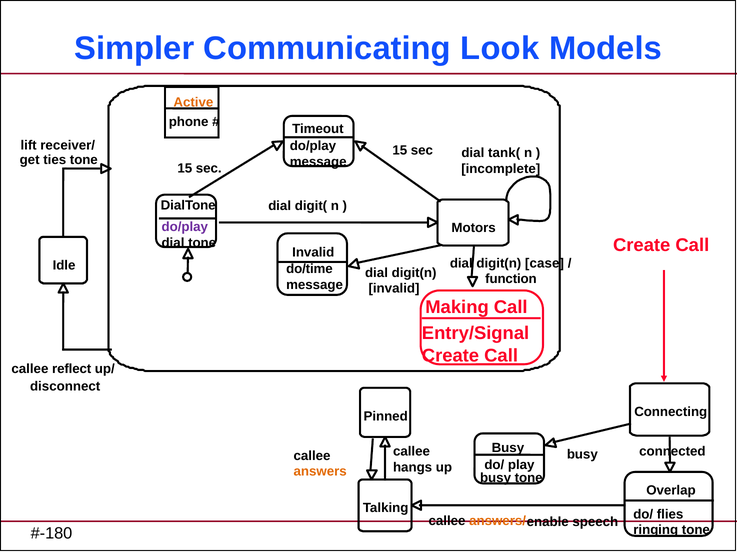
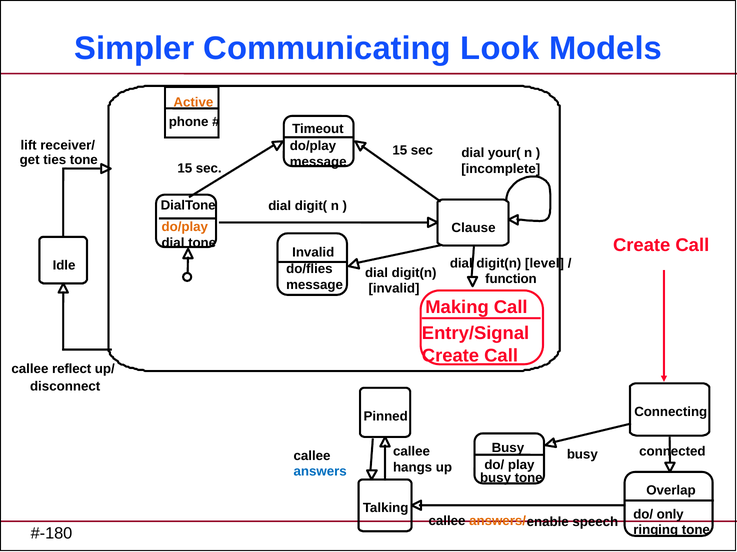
tank(: tank( -> your( (504, 153)
do/play colour: purple -> orange (185, 227)
Motors: Motors -> Clause (474, 228)
case: case -> level (544, 264)
do/time: do/time -> do/flies (309, 269)
answers colour: orange -> blue (320, 472)
flies: flies -> only (670, 515)
